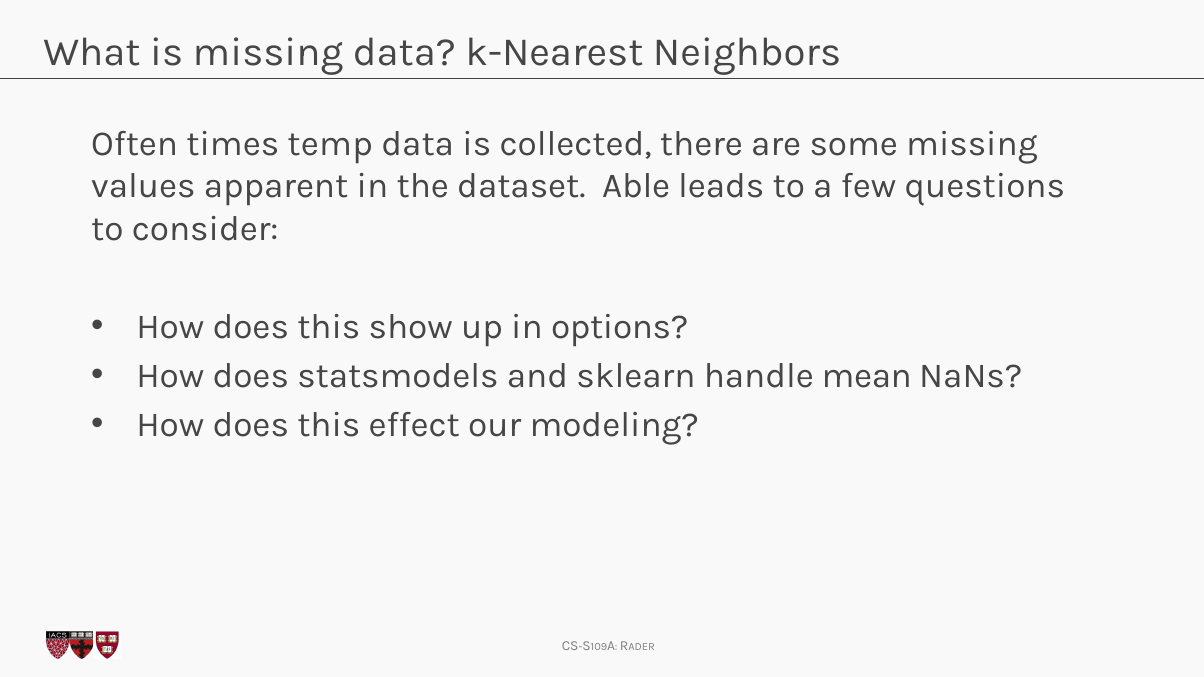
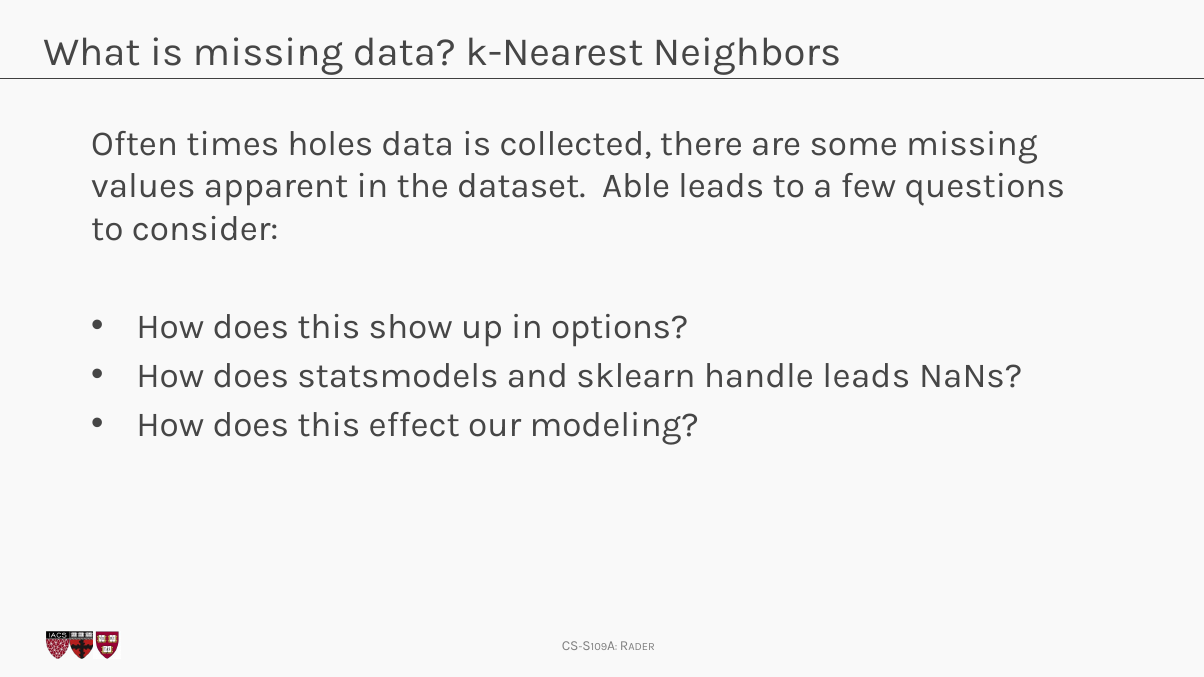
temp: temp -> holes (330, 144)
handle mean: mean -> leads (866, 376)
